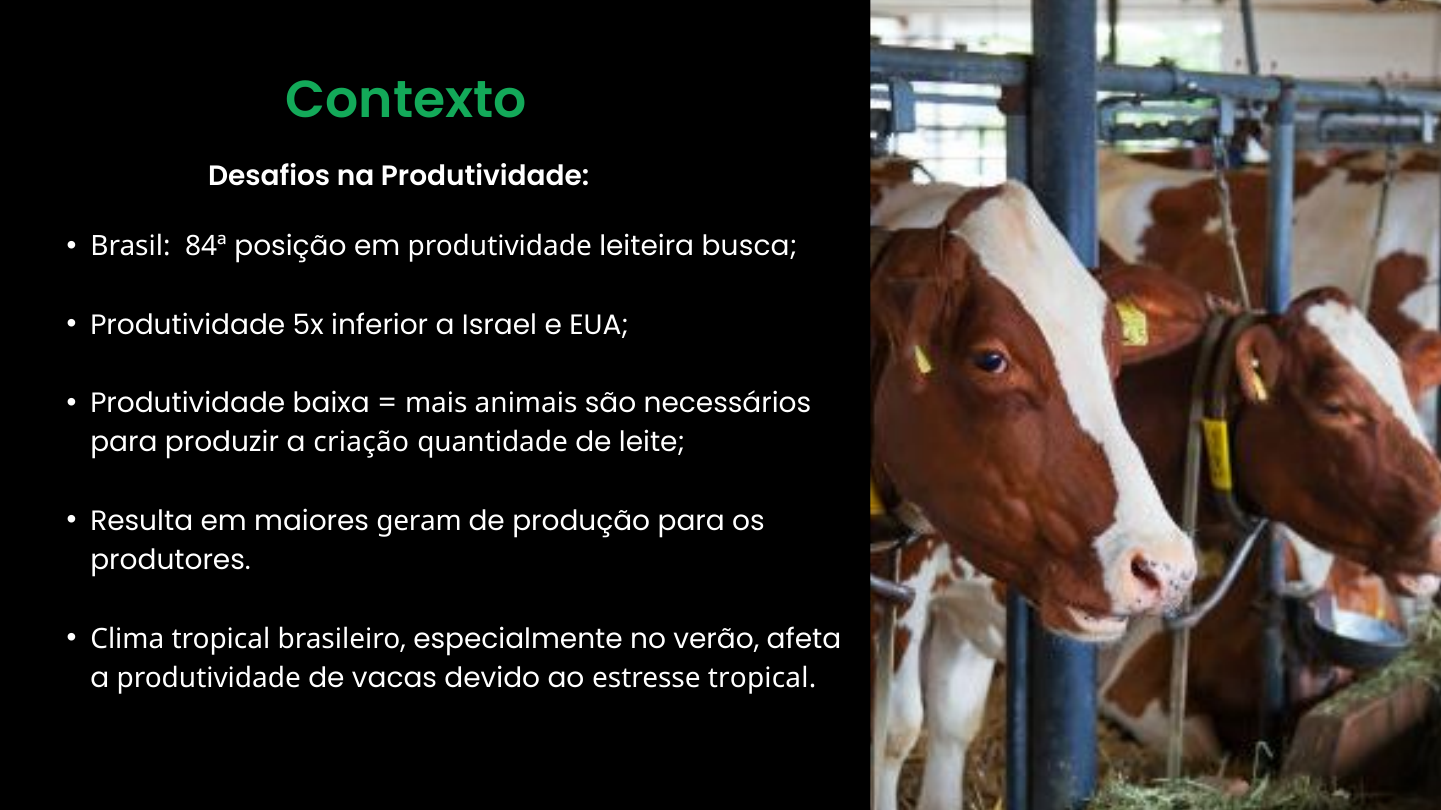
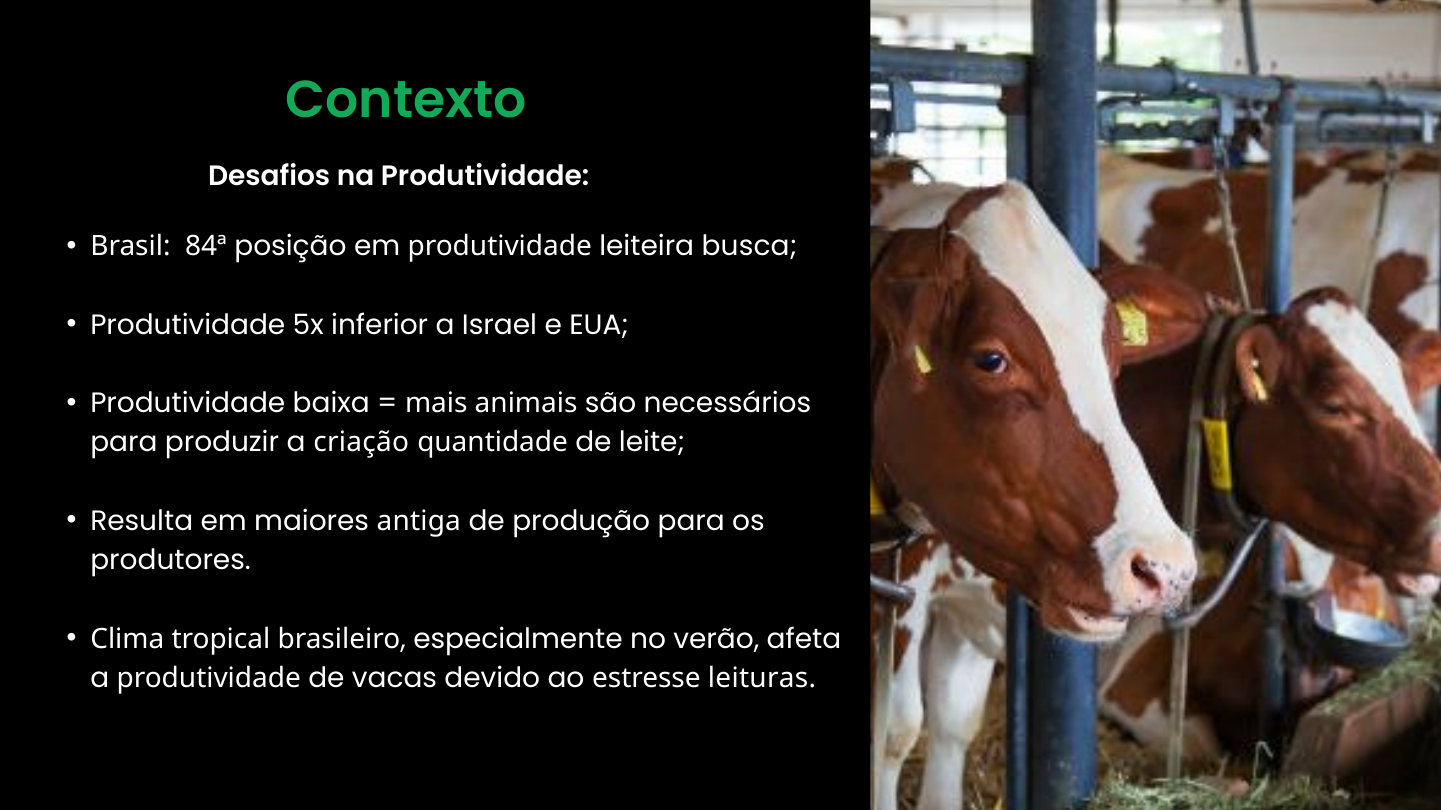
geram: geram -> antiga (419, 522)
estresse tropical: tropical -> leituras (762, 678)
